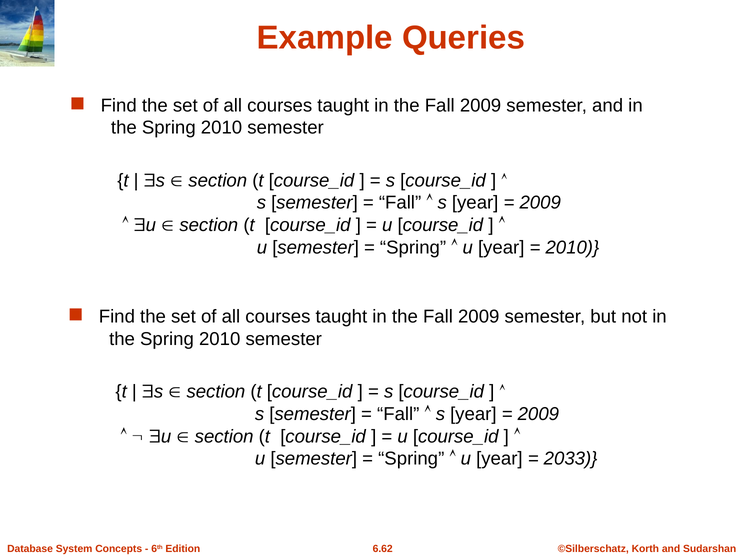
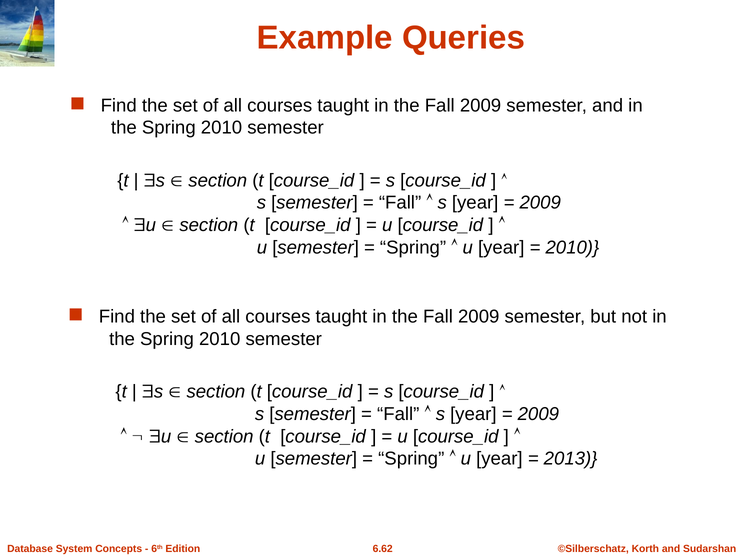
2033: 2033 -> 2013 (571, 459)
